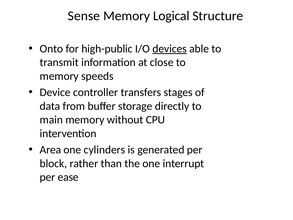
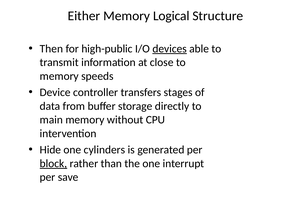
Sense: Sense -> Either (84, 16)
Onto: Onto -> Then (51, 49)
Area: Area -> Hide (50, 150)
block underline: none -> present (53, 163)
ease: ease -> save (68, 177)
